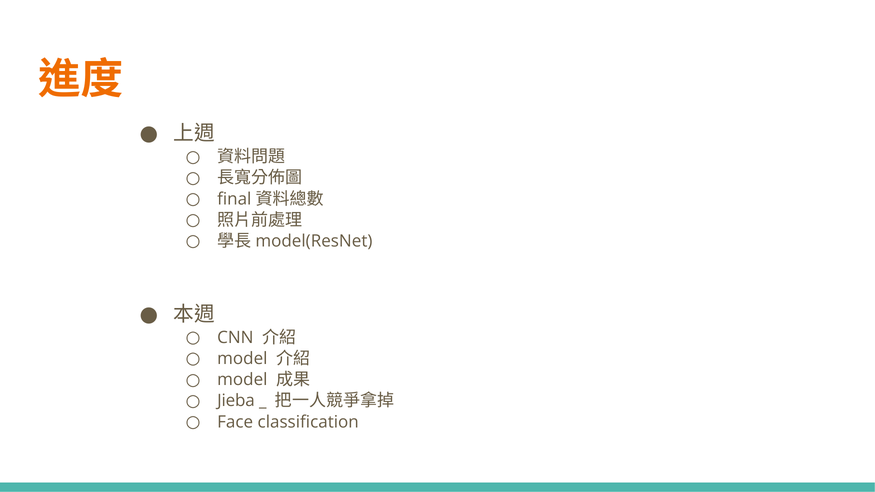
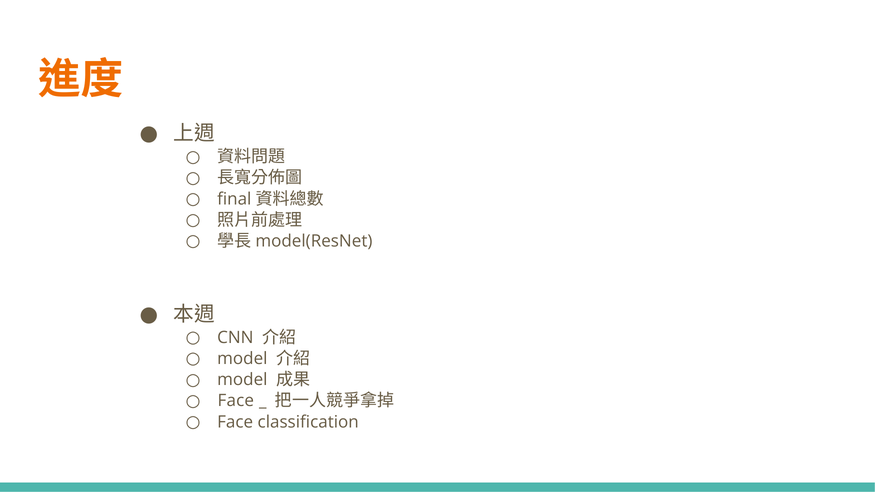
Jieba: Jieba -> Face (236, 401)
